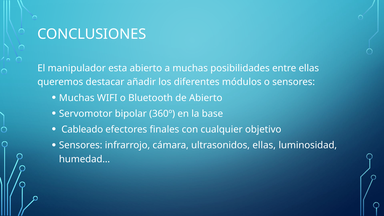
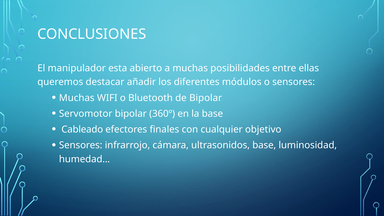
de Abierto: Abierto -> Bipolar (206, 98)
ultrasonidos ellas: ellas -> base (264, 145)
